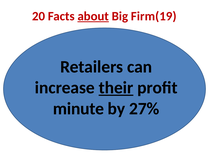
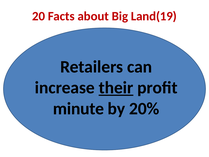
about underline: present -> none (93, 16)
Firm(19: Firm(19 -> Land(19 (154, 16)
27%: 27% -> 20% (144, 108)
